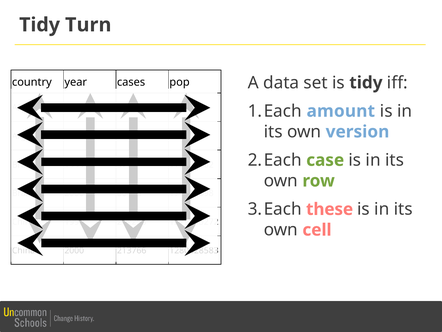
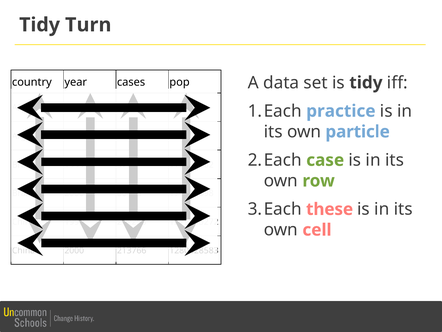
amount: amount -> practice (341, 111)
version: version -> particle (358, 132)
